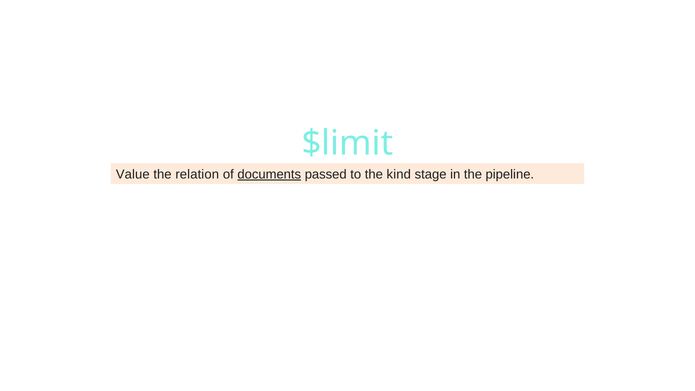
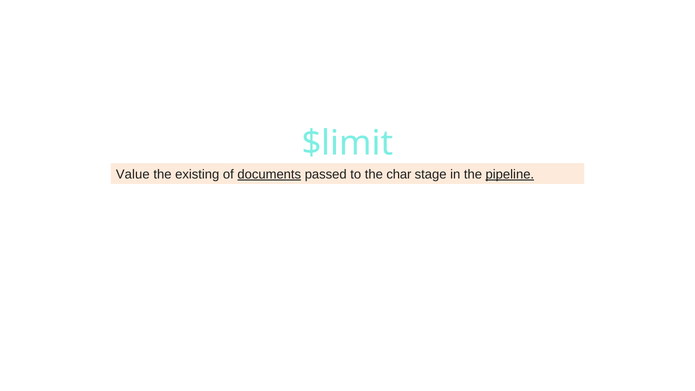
relation: relation -> existing (197, 174)
kind: kind -> char (399, 174)
pipeline underline: none -> present (510, 174)
